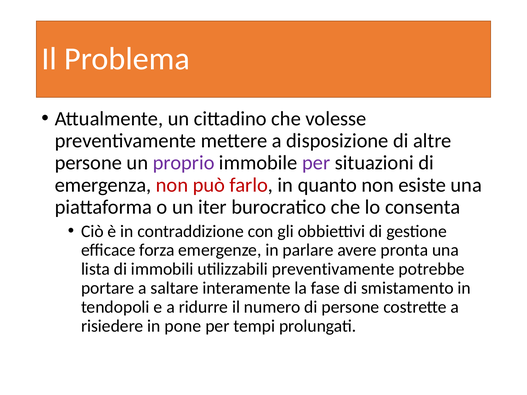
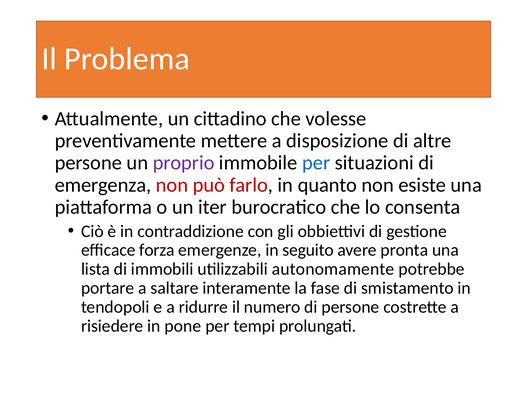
per colour: purple -> blue (316, 163)
parlare: parlare -> seguito (308, 250)
utilizzabili preventivamente: preventivamente -> autonomamente (333, 269)
